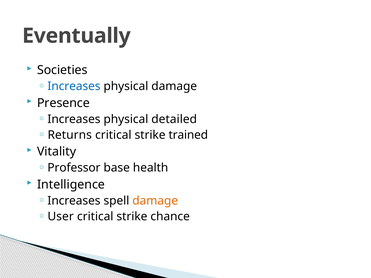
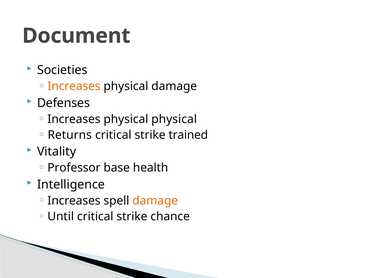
Eventually: Eventually -> Document (76, 36)
Increases colour: blue -> orange (74, 86)
Presence: Presence -> Defenses (63, 103)
physical detailed: detailed -> physical (174, 119)
User: User -> Until (61, 217)
